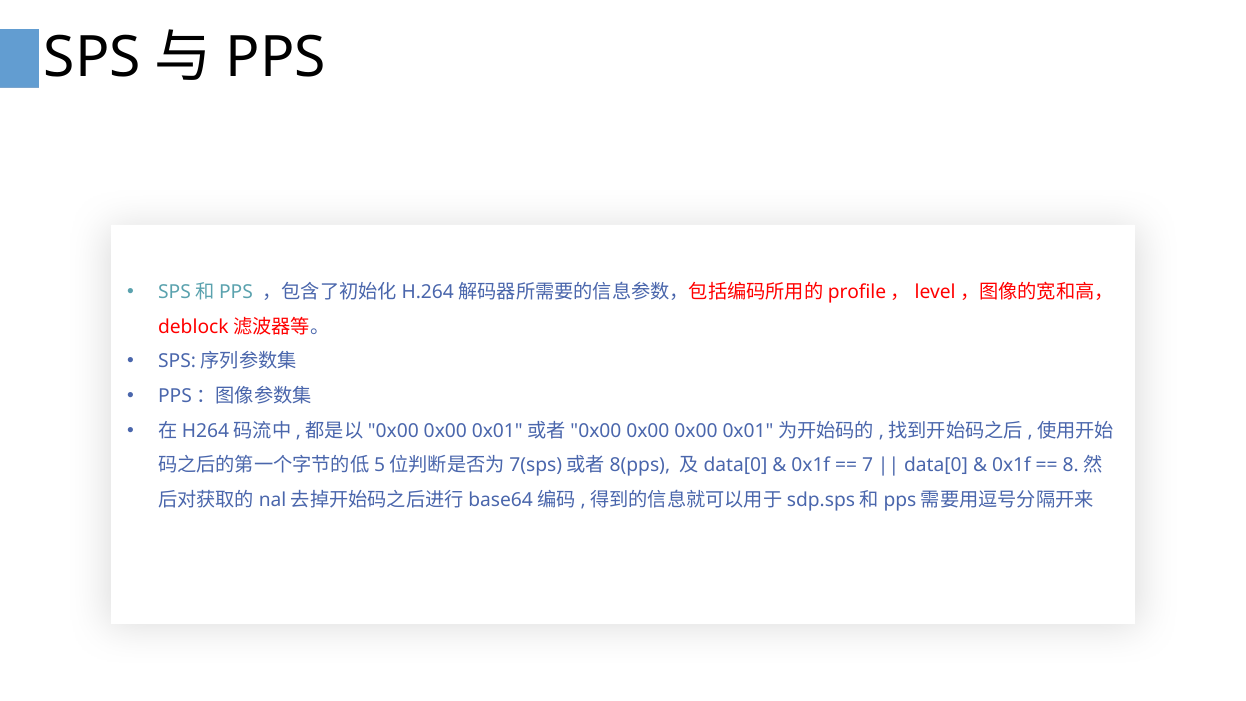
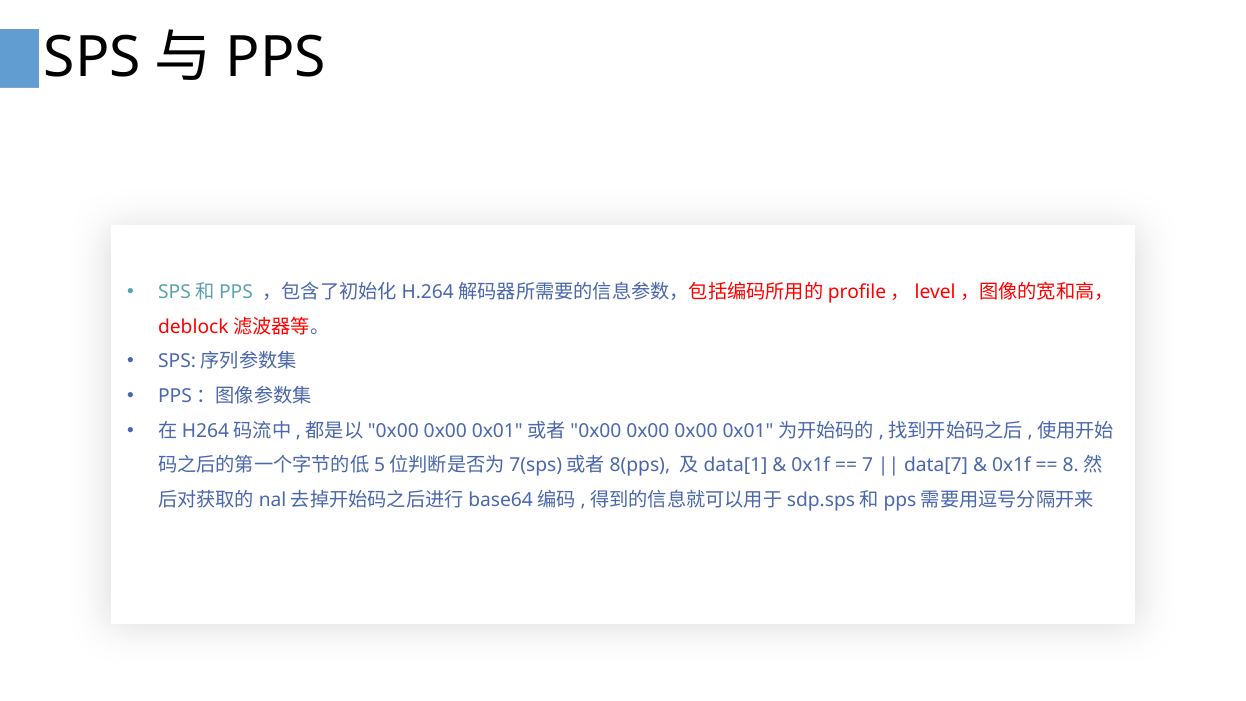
data[0: data[0 -> data[1 (736, 465)
data[0: data[0 -> data[7 (936, 465)
